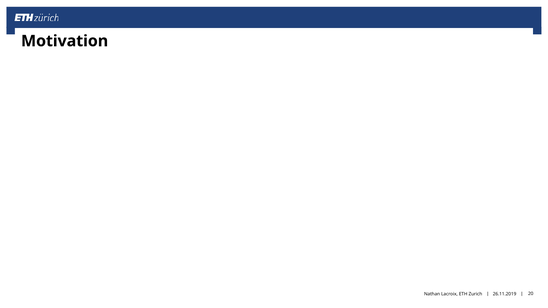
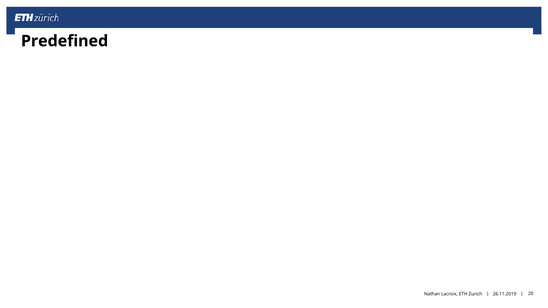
Motivation: Motivation -> Predefined (65, 41)
